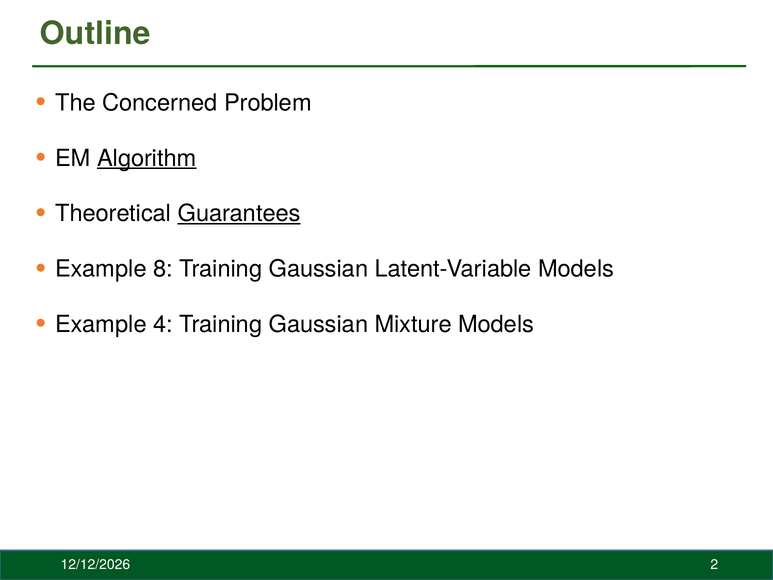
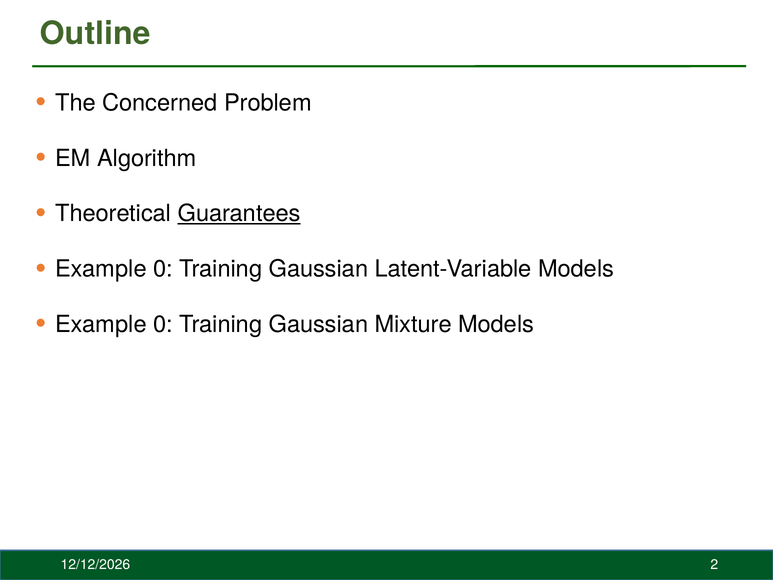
Algorithm underline: present -> none (147, 158)
8: 8 -> 0 (163, 269)
4: 4 -> 0 (163, 324)
